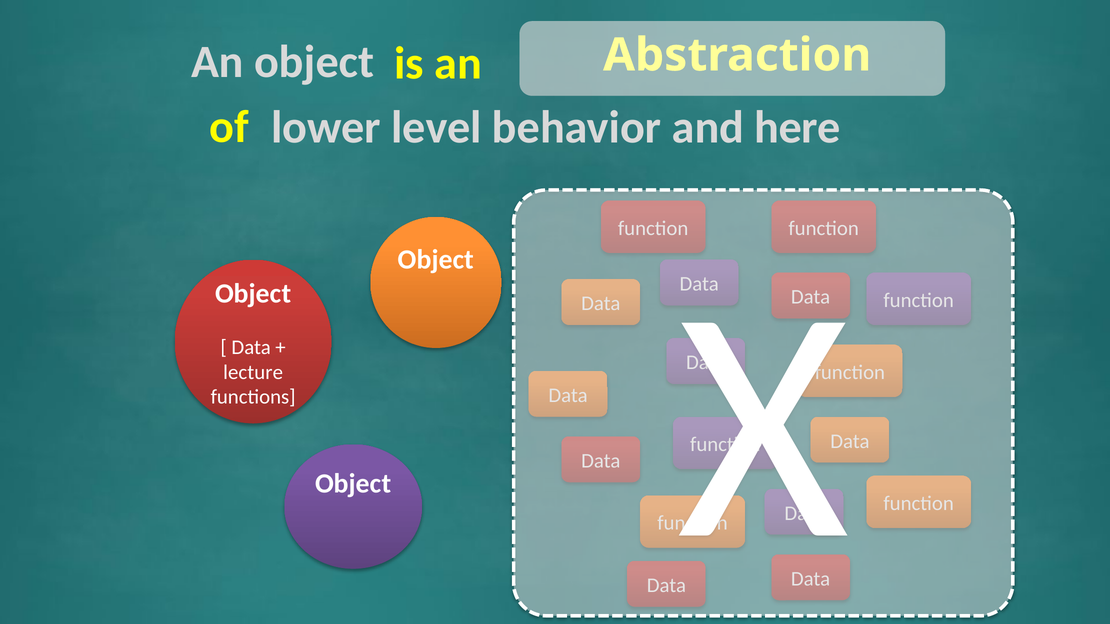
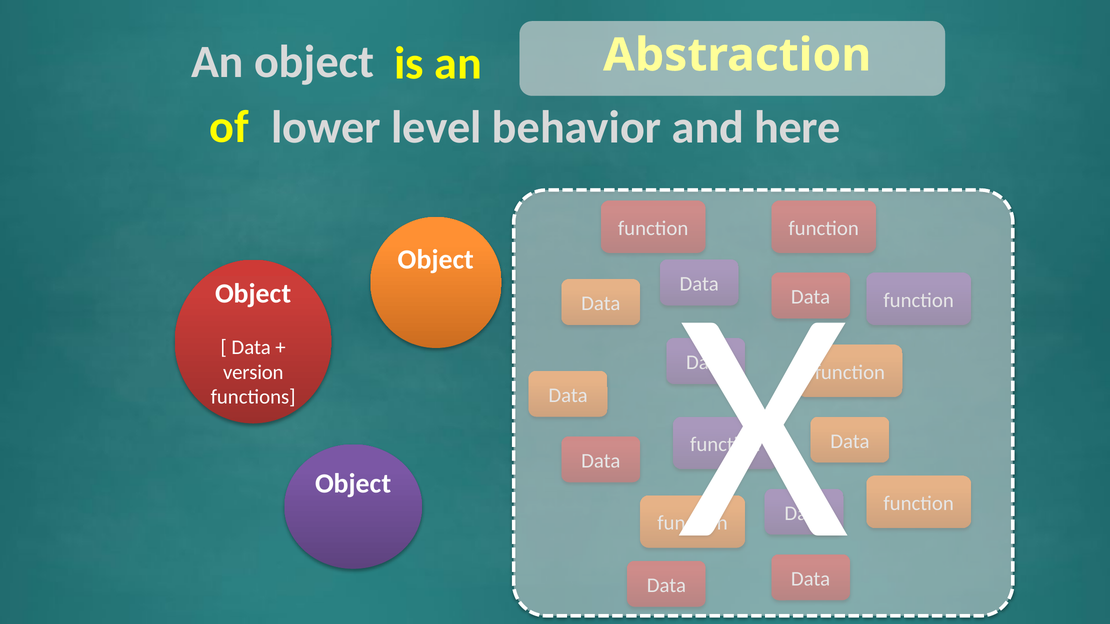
lecture: lecture -> version (253, 372)
